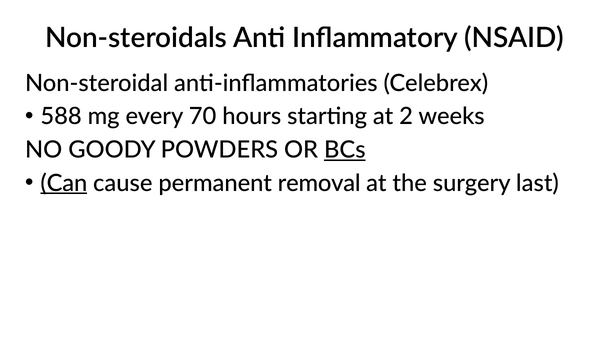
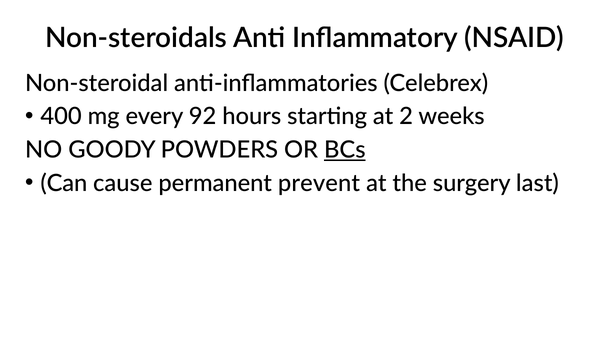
588: 588 -> 400 (61, 116)
70: 70 -> 92 (203, 116)
Can underline: present -> none (64, 183)
removal: removal -> prevent (319, 183)
